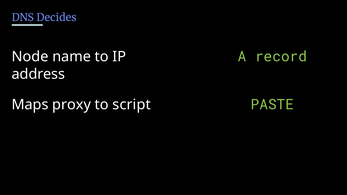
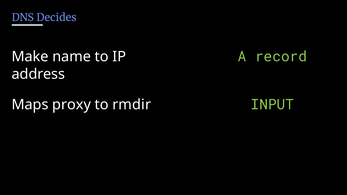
Node: Node -> Make (30, 57)
PASTE: PASTE -> INPUT (272, 105)
script: script -> rmdir (132, 105)
